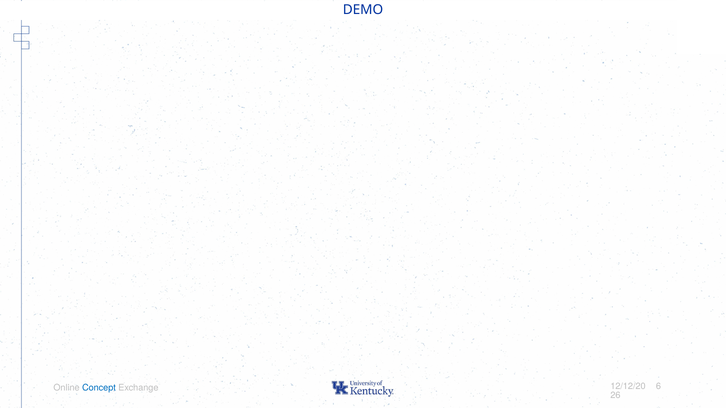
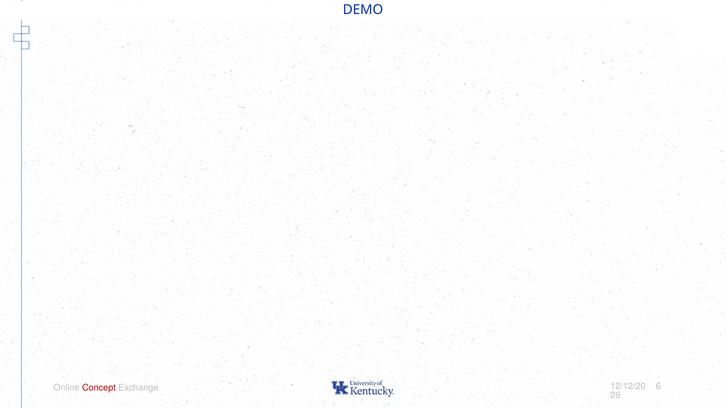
Concept colour: blue -> red (99, 388)
